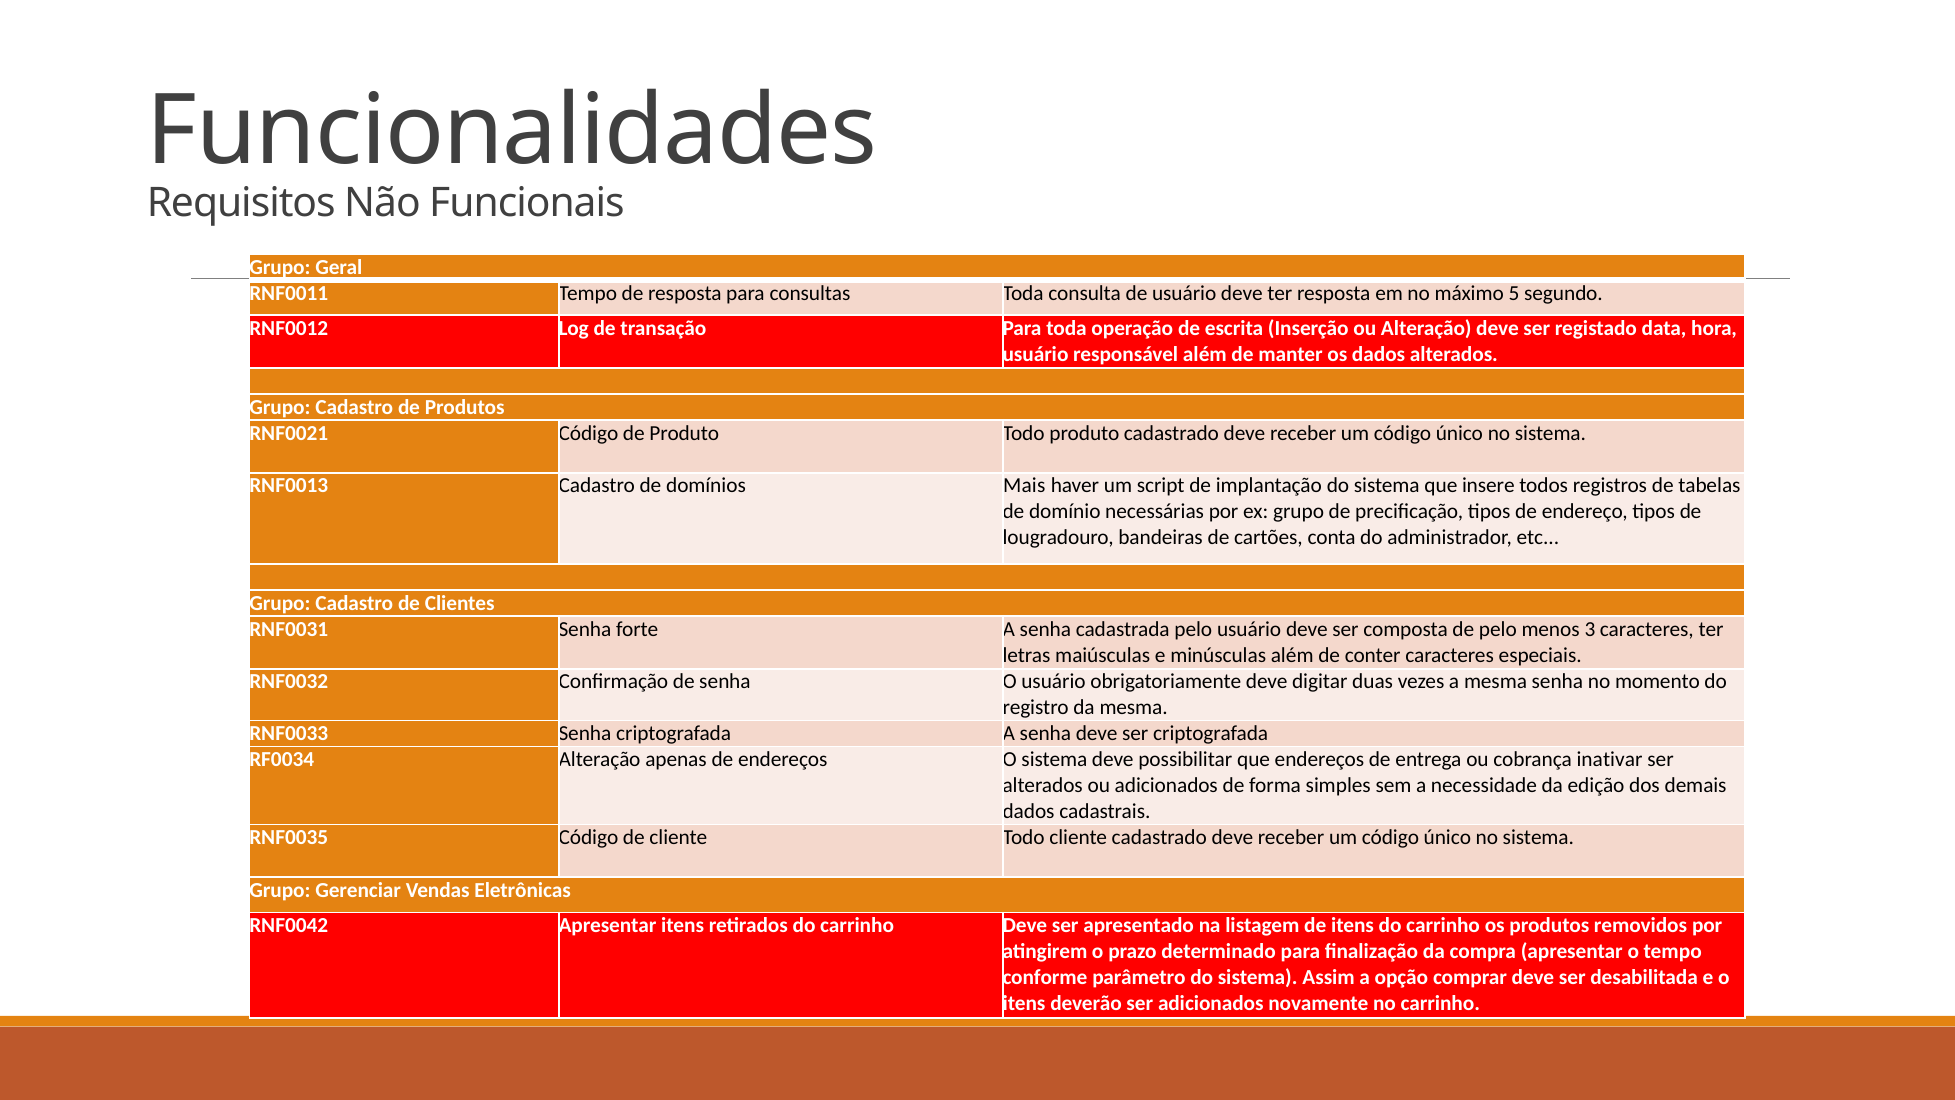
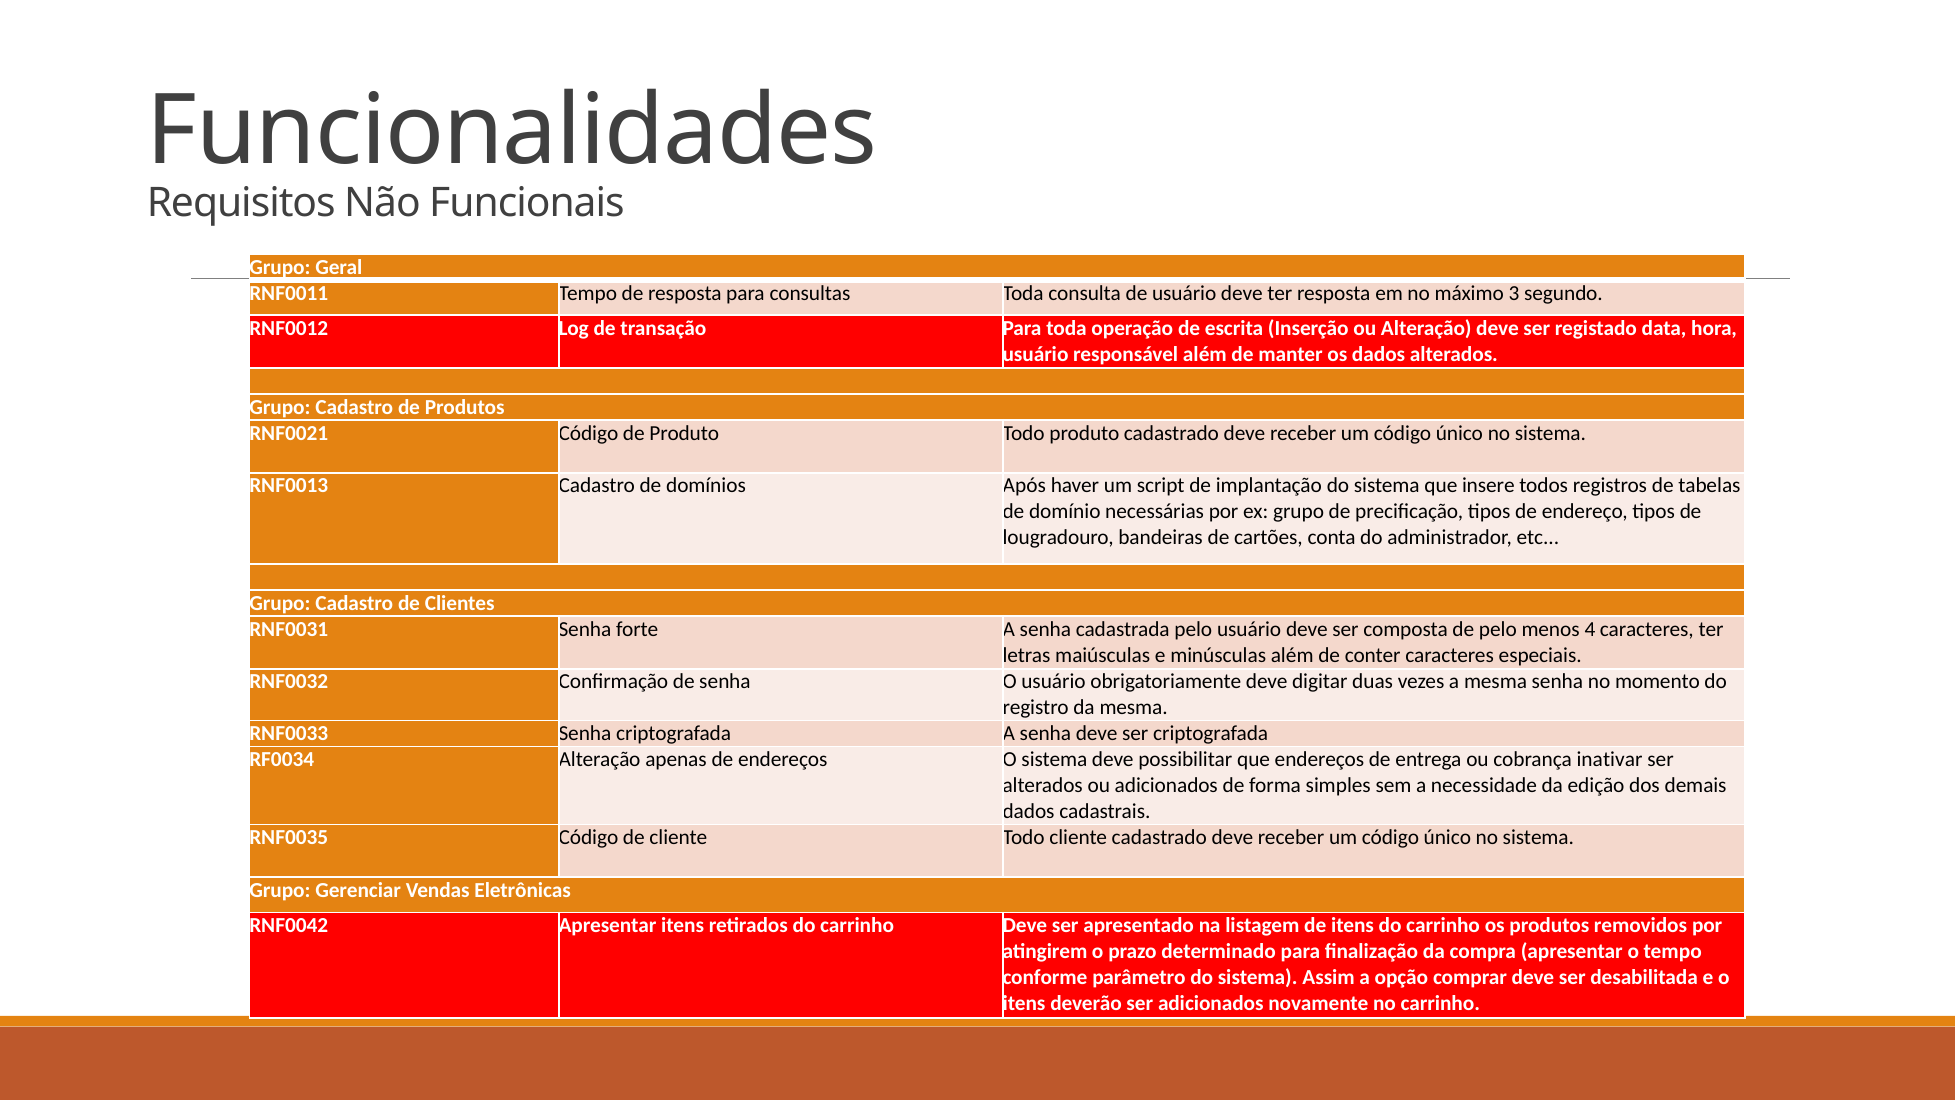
5: 5 -> 3 (1514, 293)
Mais: Mais -> Após (1024, 486)
3: 3 -> 4 (1590, 629)
